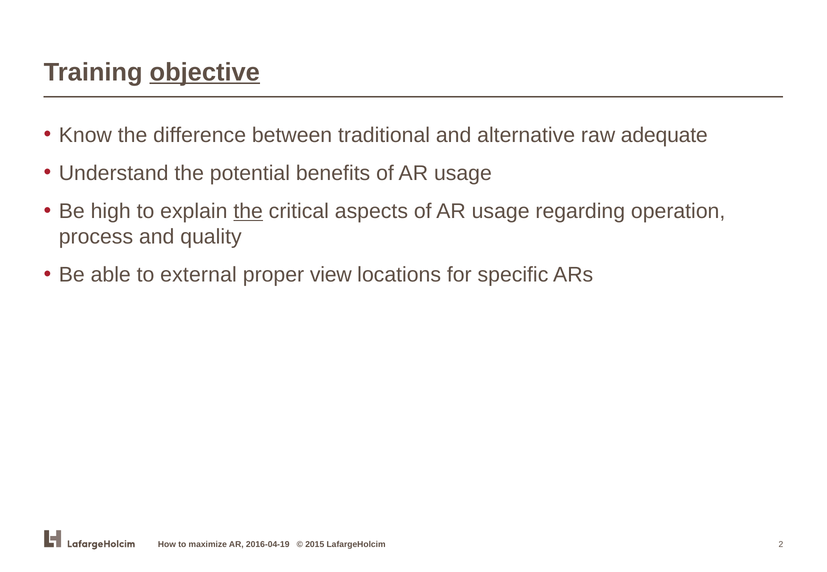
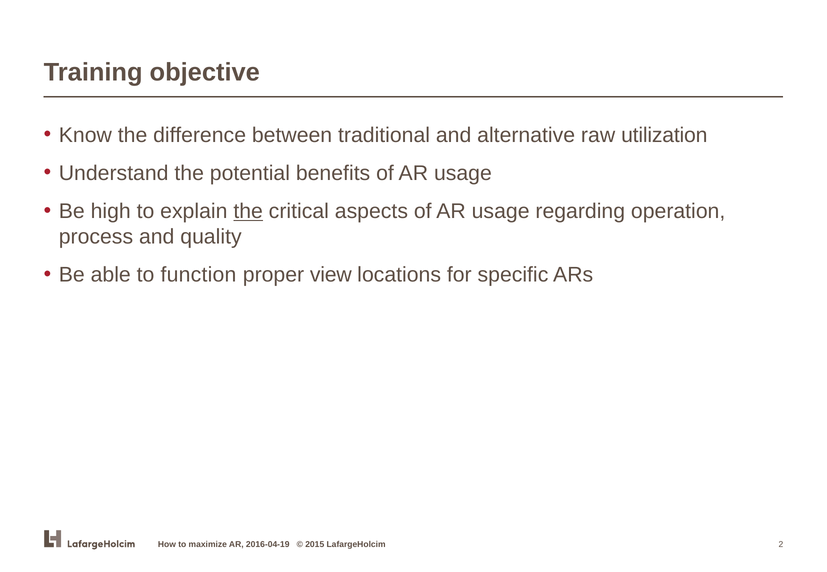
objective underline: present -> none (205, 73)
adequate: adequate -> utilization (664, 135)
external: external -> function (198, 275)
